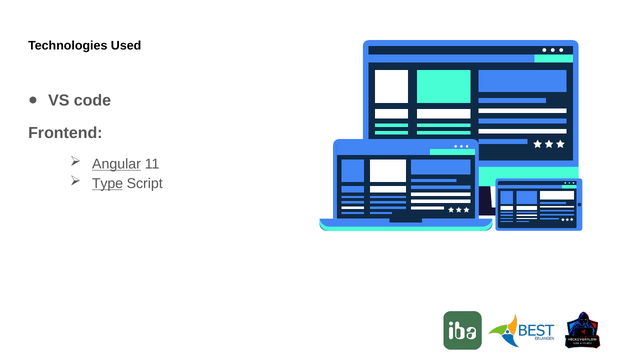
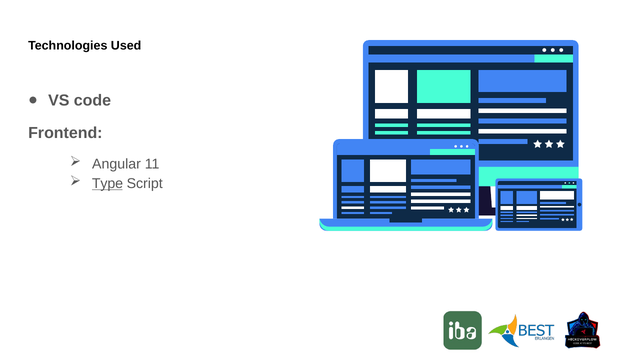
Angular underline: present -> none (116, 164)
